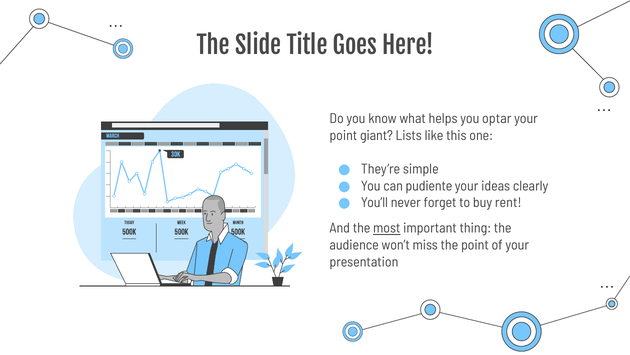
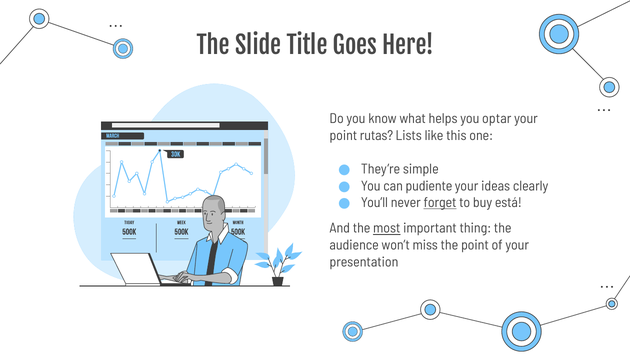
giant: giant -> rutas (376, 135)
forget underline: none -> present (440, 202)
rent: rent -> está (508, 202)
